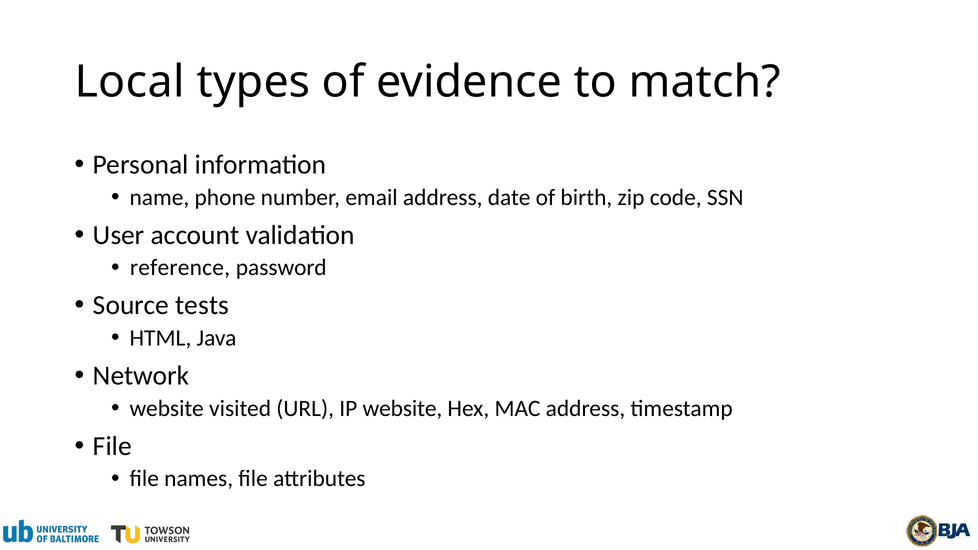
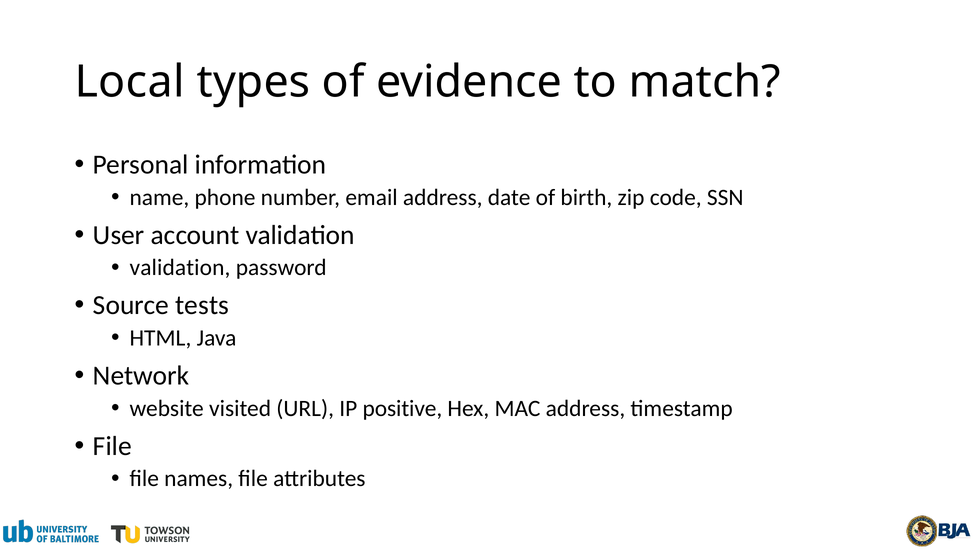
reference: reference -> validation (180, 268)
IP website: website -> positive (402, 408)
